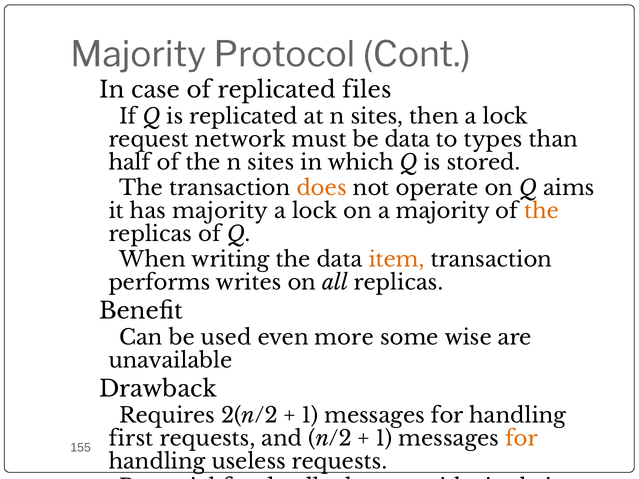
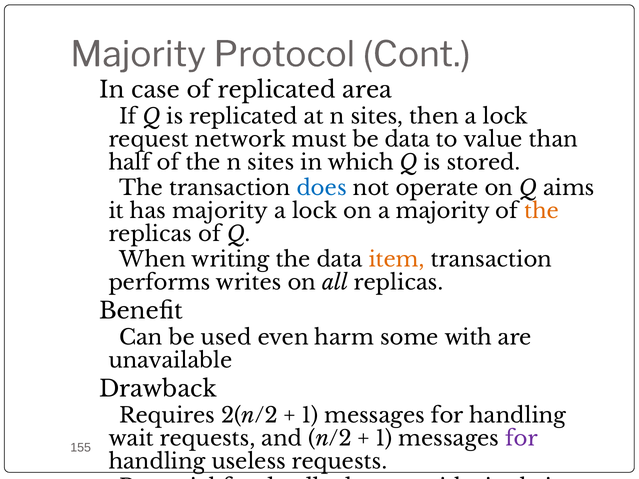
files: files -> area (367, 90)
types: types -> value (493, 140)
does colour: orange -> blue (322, 188)
more: more -> harm (344, 338)
some wise: wise -> with (468, 338)
first: first -> wait (131, 439)
for colour: orange -> purple (521, 439)
